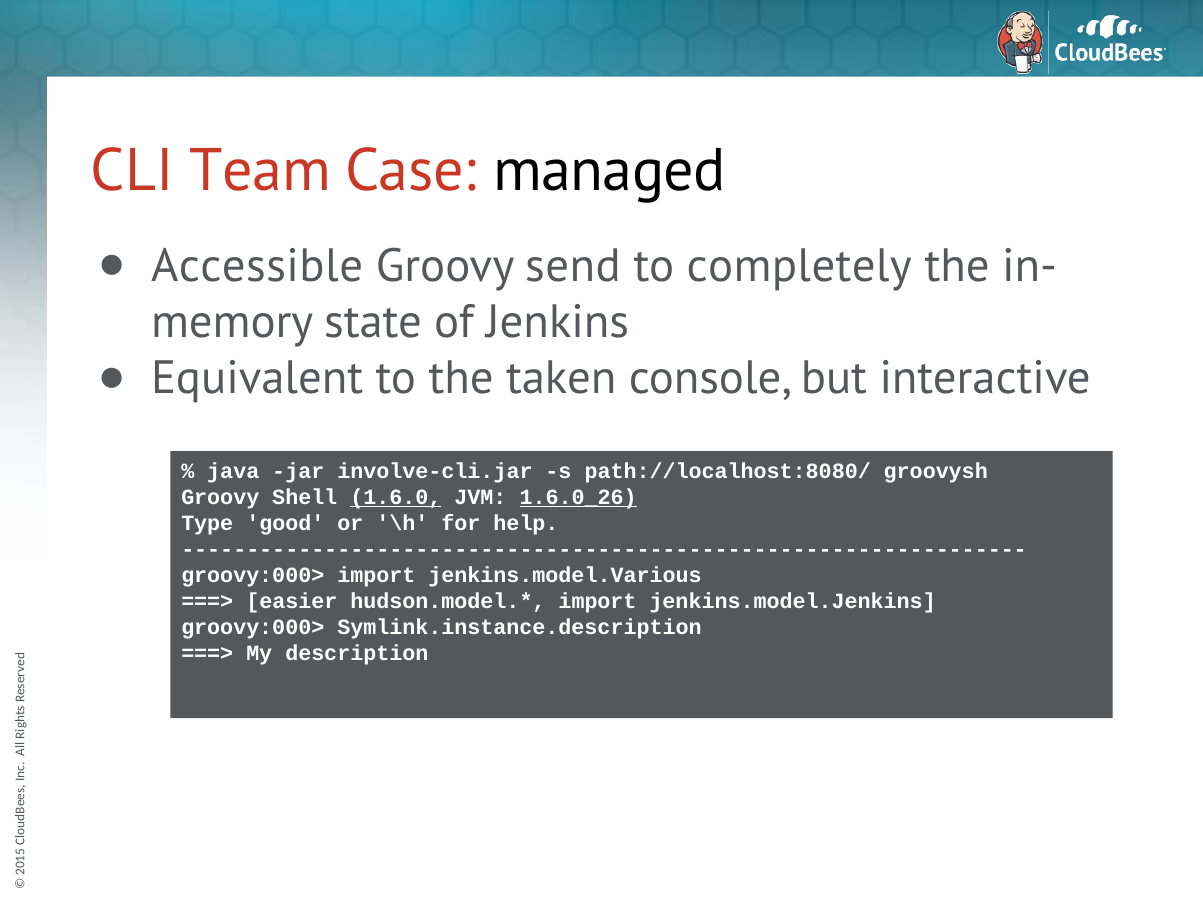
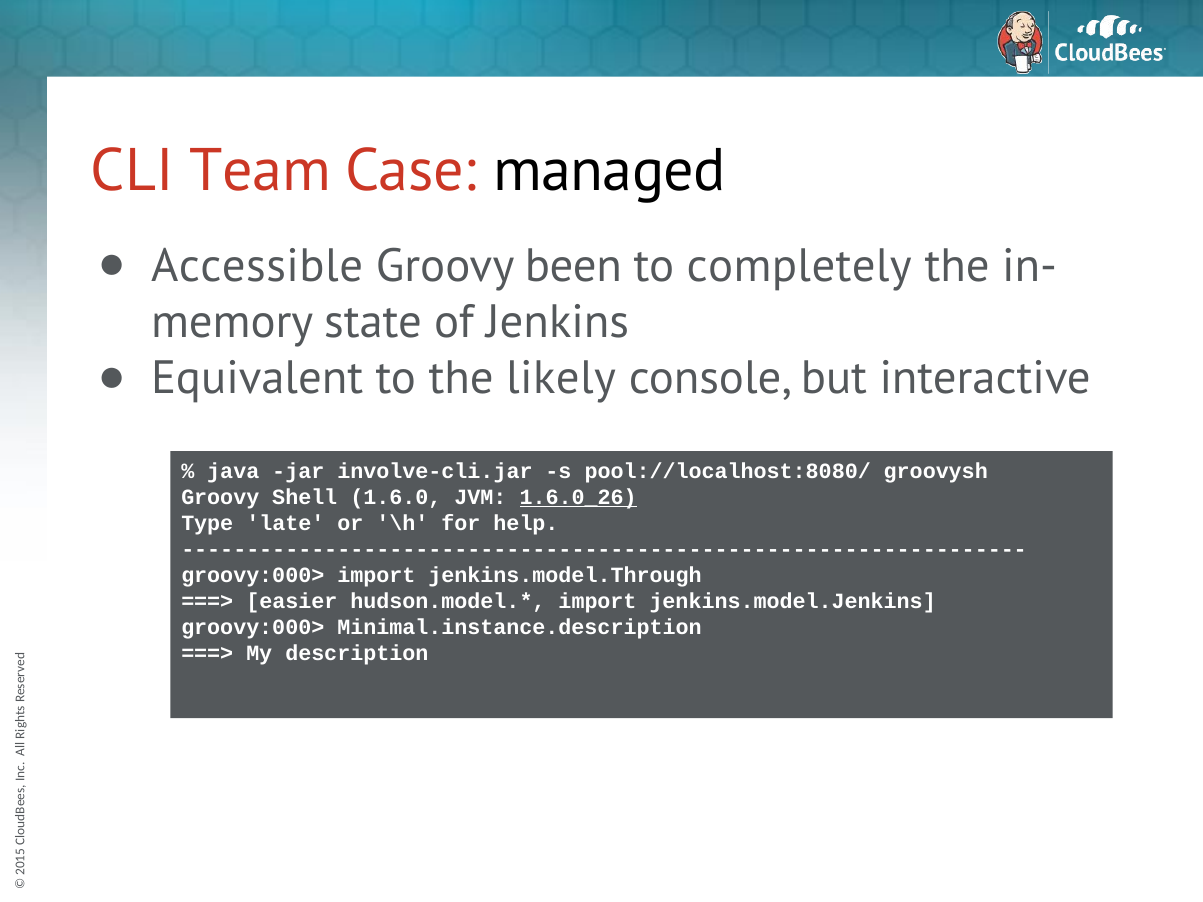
send: send -> been (573, 266)
taken: taken -> likely (561, 378)
path://localhost:8080/: path://localhost:8080/ -> pool://localhost:8080/ (728, 471)
1.6.0 underline: present -> none (396, 497)
good: good -> late (285, 523)
jenkins.model.Various: jenkins.model.Various -> jenkins.model.Through (565, 576)
Symlink.instance.description: Symlink.instance.description -> Minimal.instance.description (519, 628)
